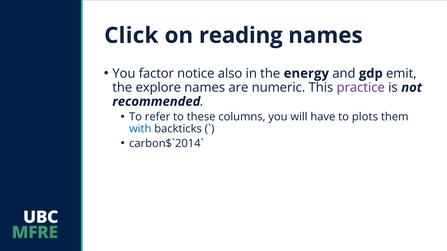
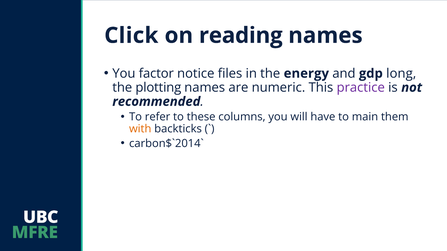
also: also -> files (230, 74)
emit: emit -> long (401, 74)
explore: explore -> plotting (158, 88)
plots: plots -> main (365, 117)
with colour: blue -> orange (140, 129)
